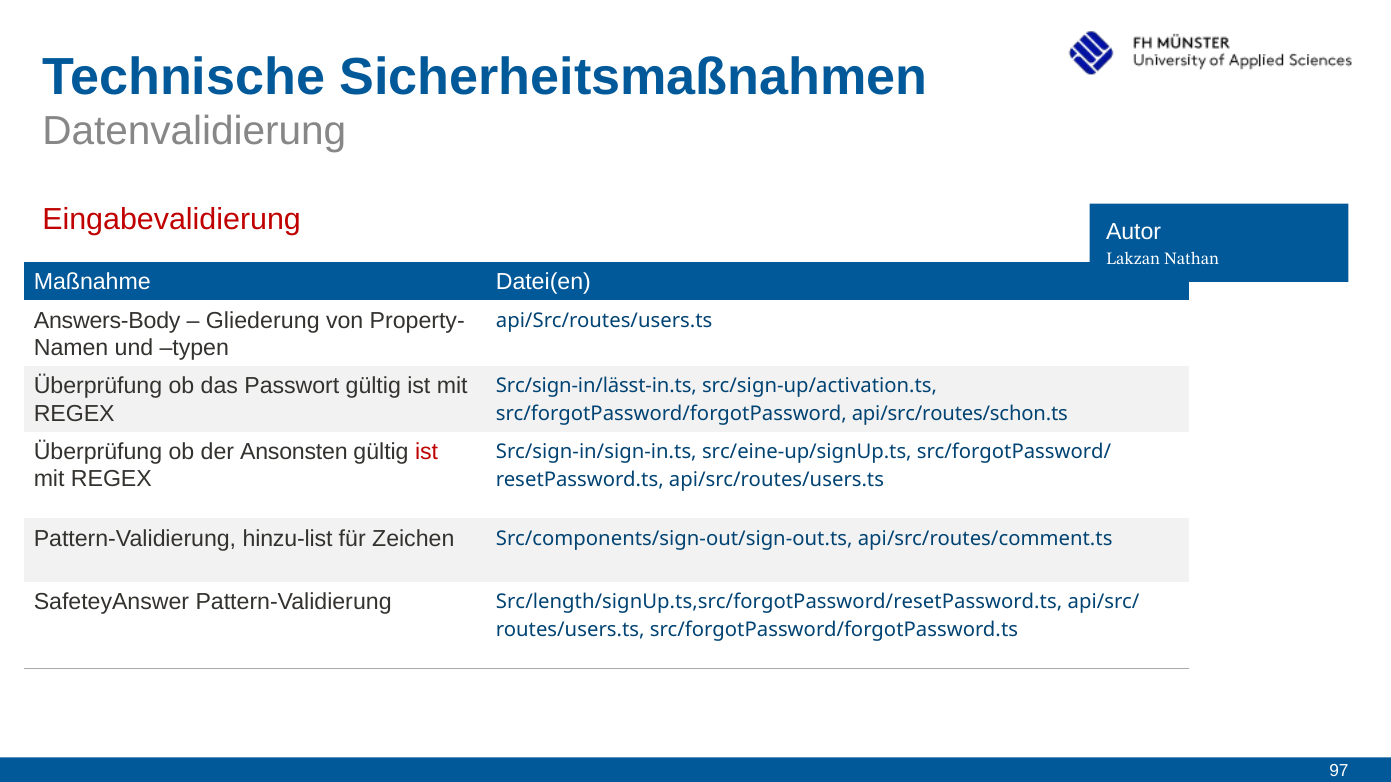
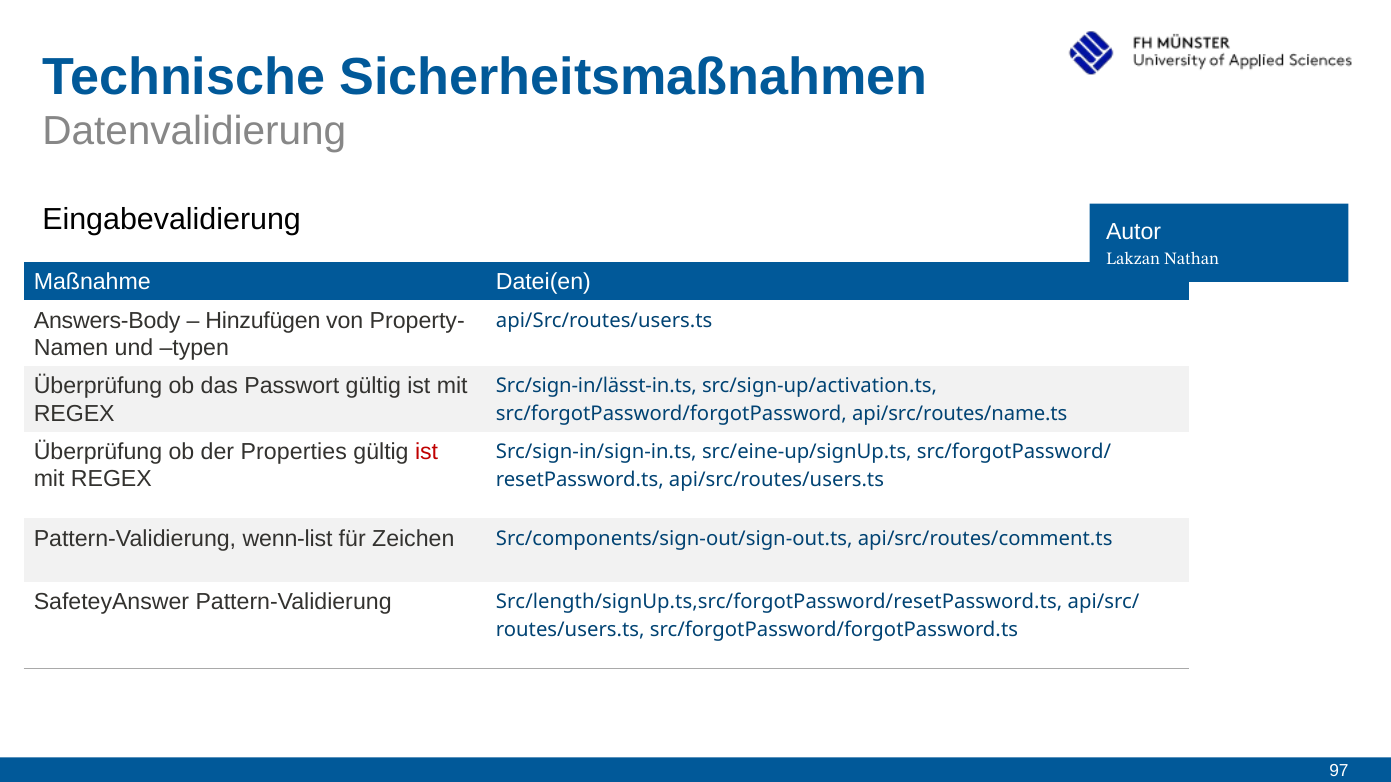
Eingabevalidierung colour: red -> black (172, 219)
Gliederung: Gliederung -> Hinzufügen (263, 321)
api/src/routes/schon.ts: api/src/routes/schon.ts -> api/src/routes/name.ts (960, 414)
Ansonsten: Ansonsten -> Properties (294, 452)
hinzu-list: hinzu-list -> wenn-list (288, 539)
